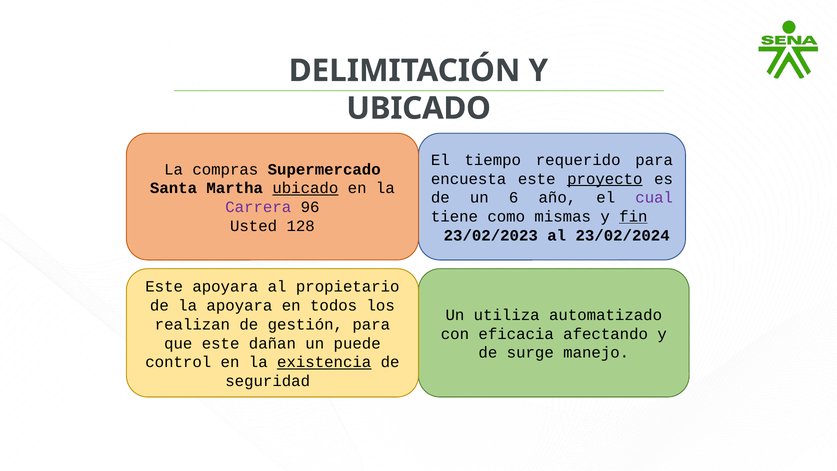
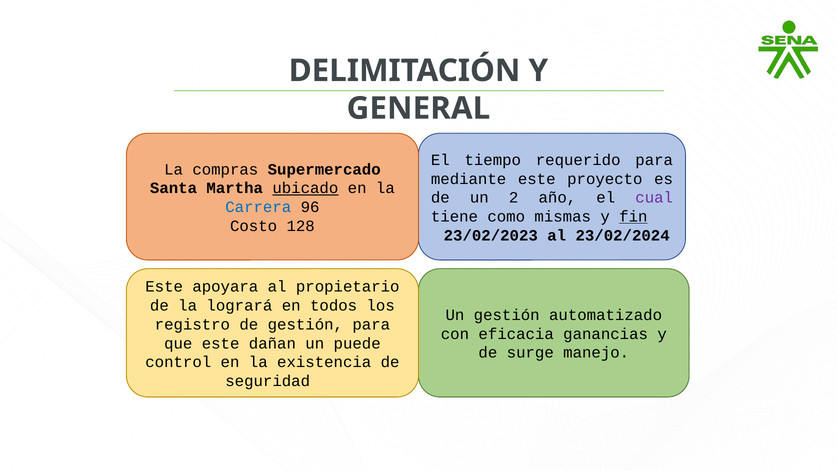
UBICADO: UBICADO -> GENERAL (418, 108)
encuesta: encuesta -> mediante (469, 179)
proyecto underline: present -> none (605, 179)
6: 6 -> 2 (514, 198)
Carrera colour: purple -> blue (258, 207)
Usted: Usted -> Costo (254, 226)
la apoyara: apoyara -> logrará (239, 306)
Un utiliza: utiliza -> gestión (507, 315)
realizan: realizan -> registro (192, 324)
afectando: afectando -> ganancias (606, 334)
existencia underline: present -> none (324, 362)
